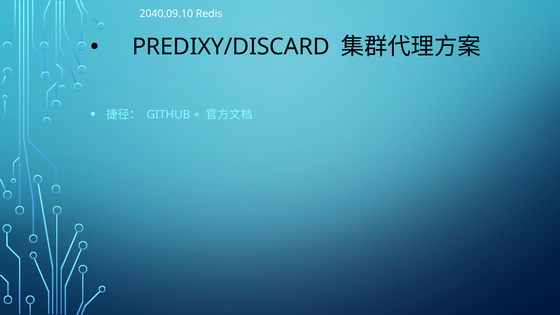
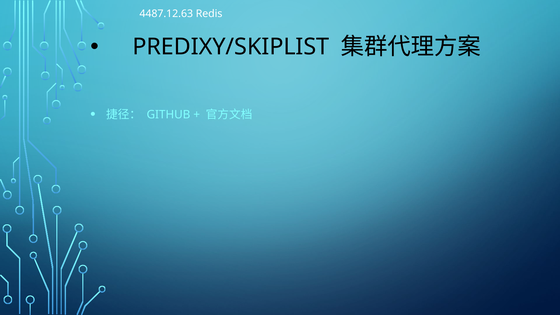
2040.09.10: 2040.09.10 -> 4487.12.63 (166, 14)
PREDIXY/DISCARD: PREDIXY/DISCARD -> PREDIXY/SKIPLIST (231, 47)
